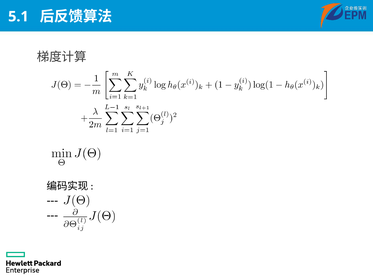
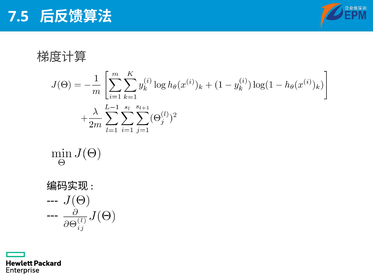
5.1: 5.1 -> 7.5 (18, 17)
